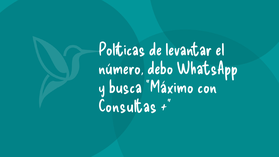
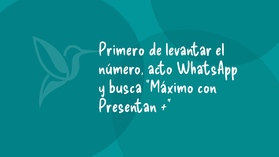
Políticas: Políticas -> Primero (122, 50)
debo: debo -> acto (160, 69)
Consultas: Consultas -> Presentan (128, 106)
